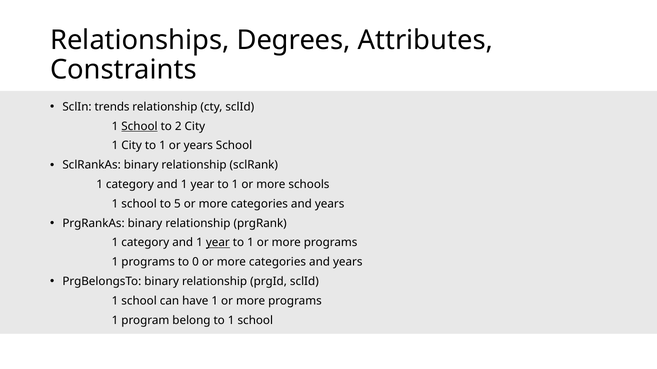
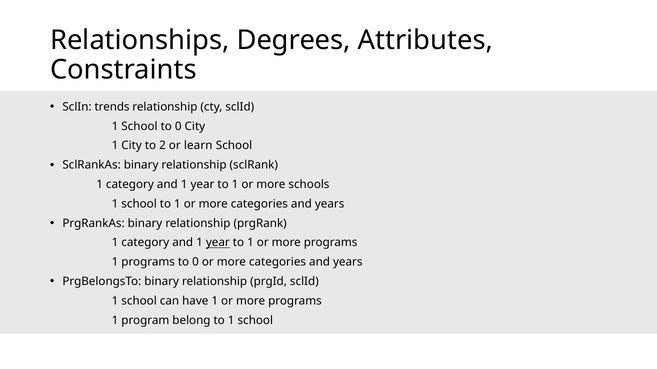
School underline: present -> none (139, 126)
2: 2 -> 0 (178, 126)
City to 1: 1 -> 2 (162, 146)
or years: years -> learn (198, 146)
school to 5: 5 -> 1 (177, 204)
